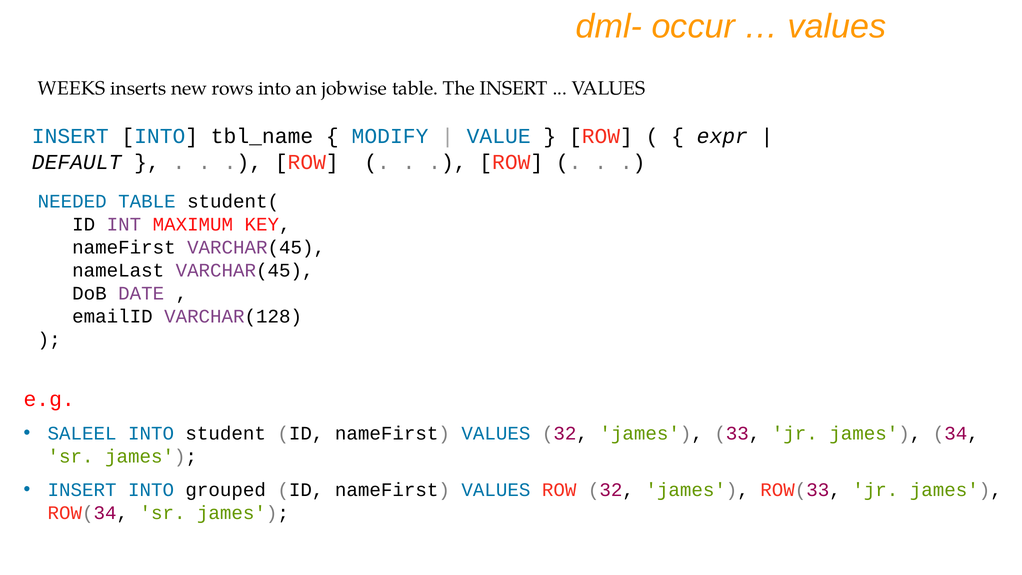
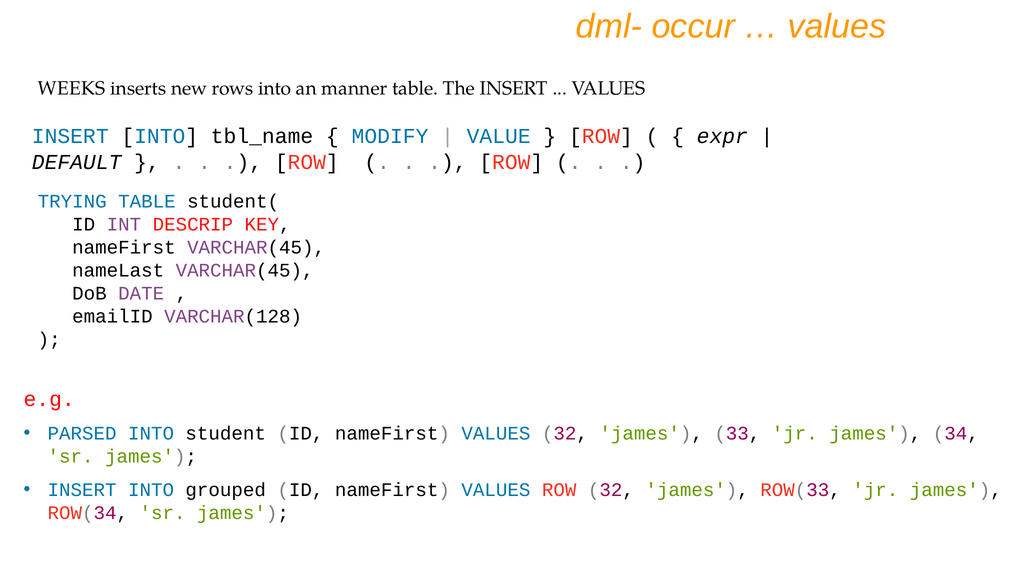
jobwise: jobwise -> manner (354, 88)
NEEDED: NEEDED -> TRYING (72, 201)
MAXIMUM: MAXIMUM -> DESCRIP (193, 224)
SALEEL: SALEEL -> PARSED (82, 433)
